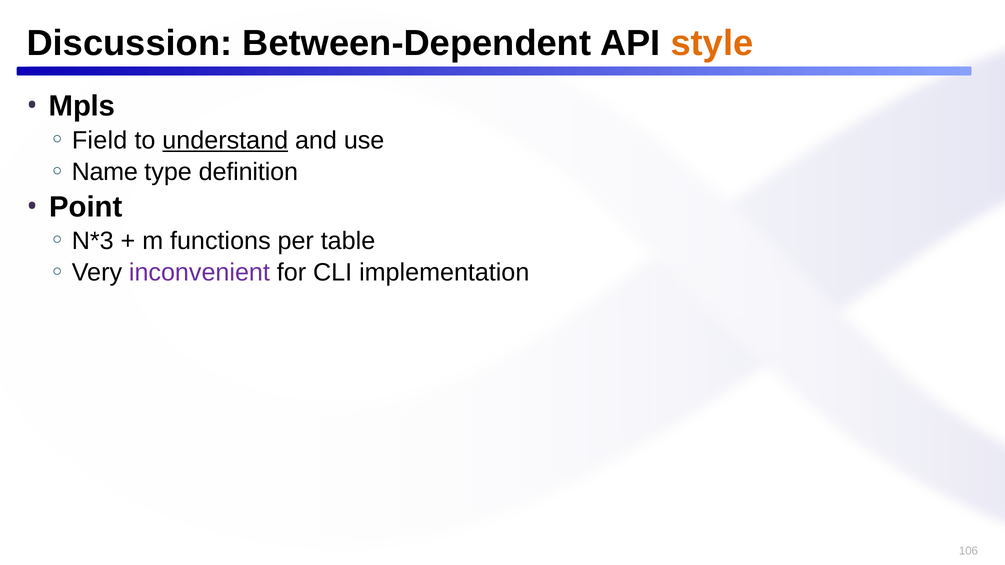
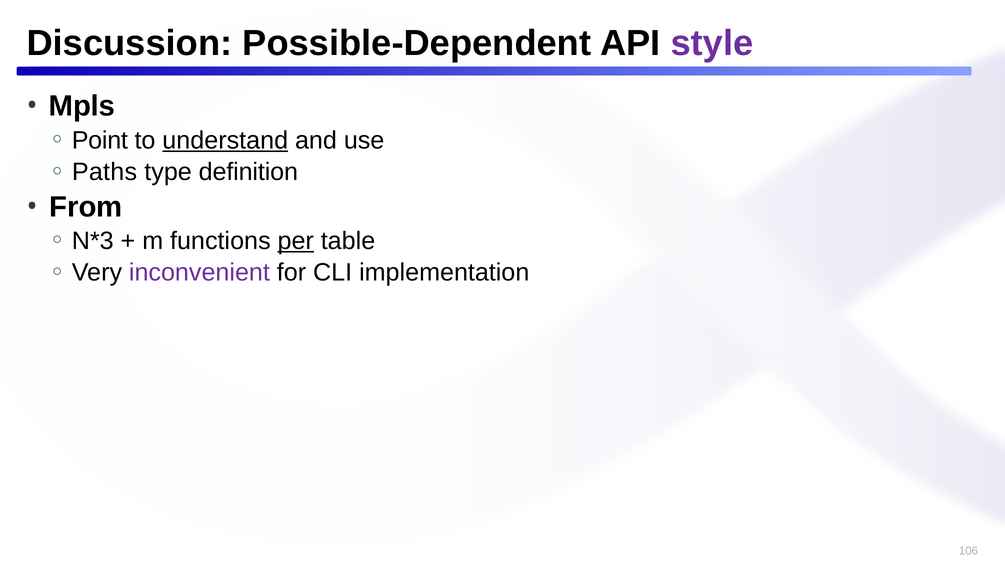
Between-Dependent: Between-Dependent -> Possible-Dependent (417, 43)
style colour: orange -> purple (712, 43)
Field: Field -> Point (100, 140)
Name: Name -> Paths (105, 172)
Point: Point -> From (86, 207)
per underline: none -> present (296, 241)
